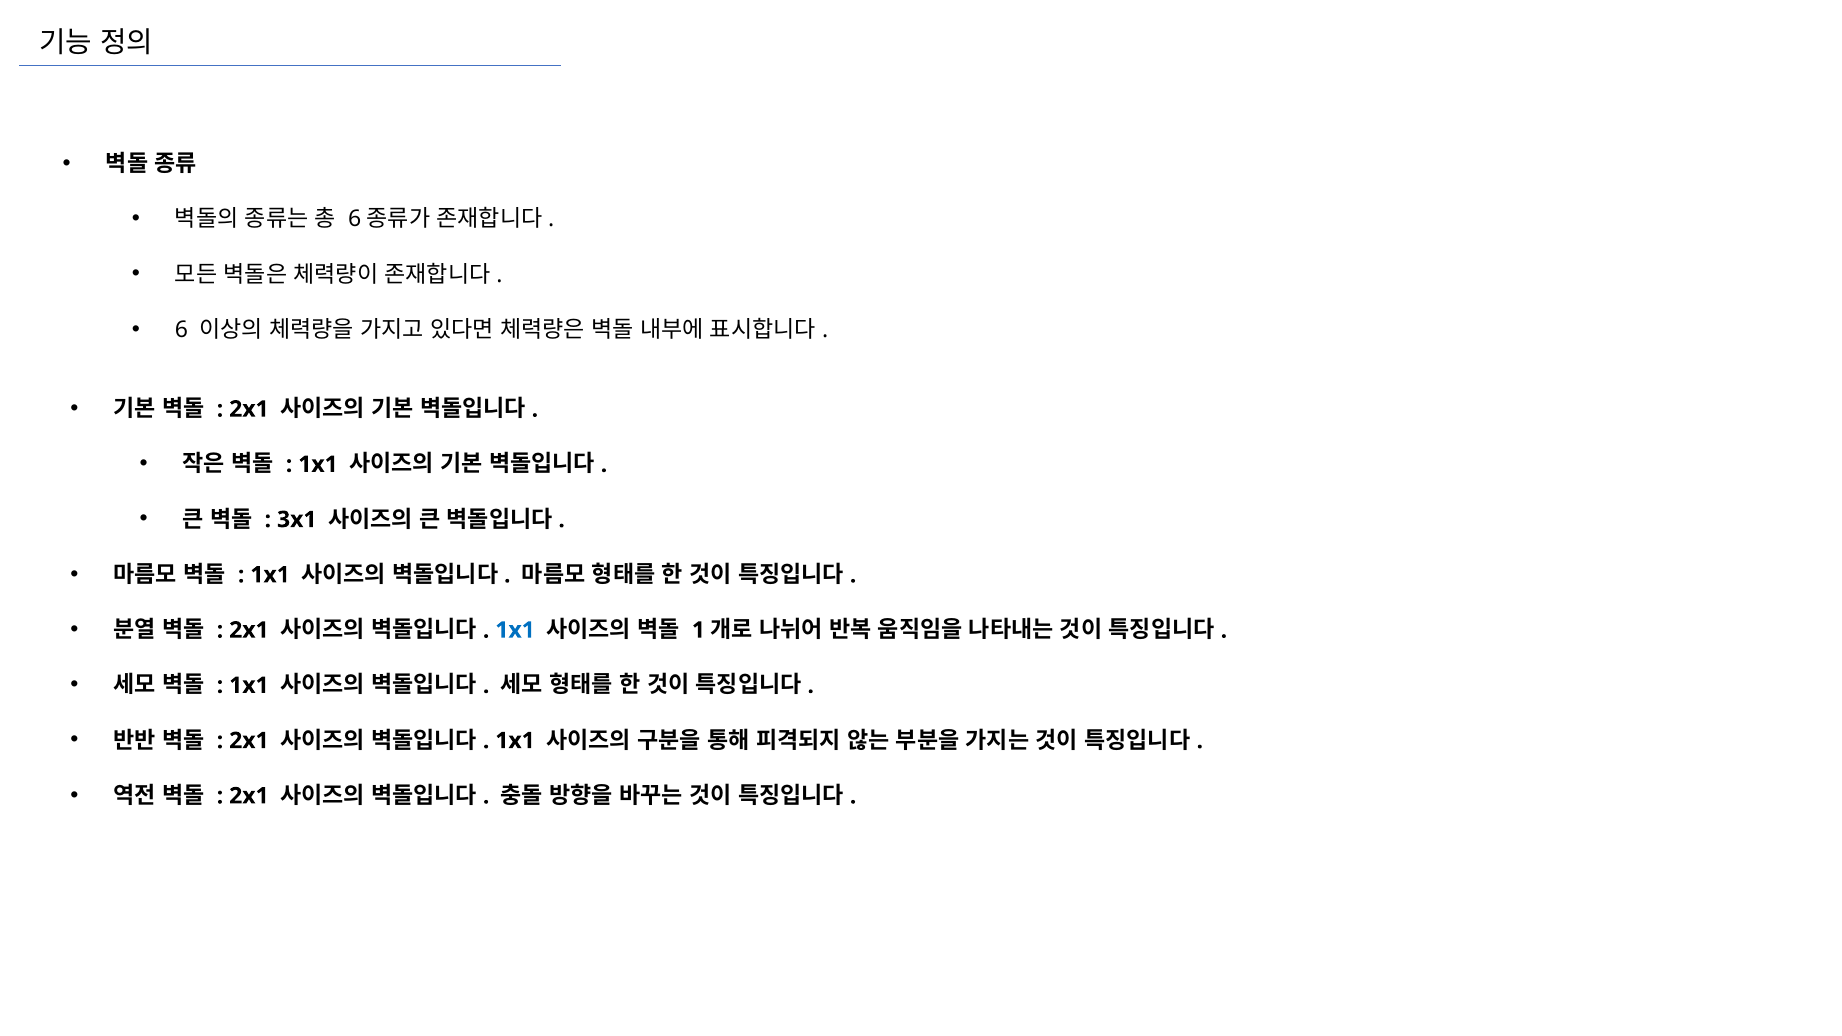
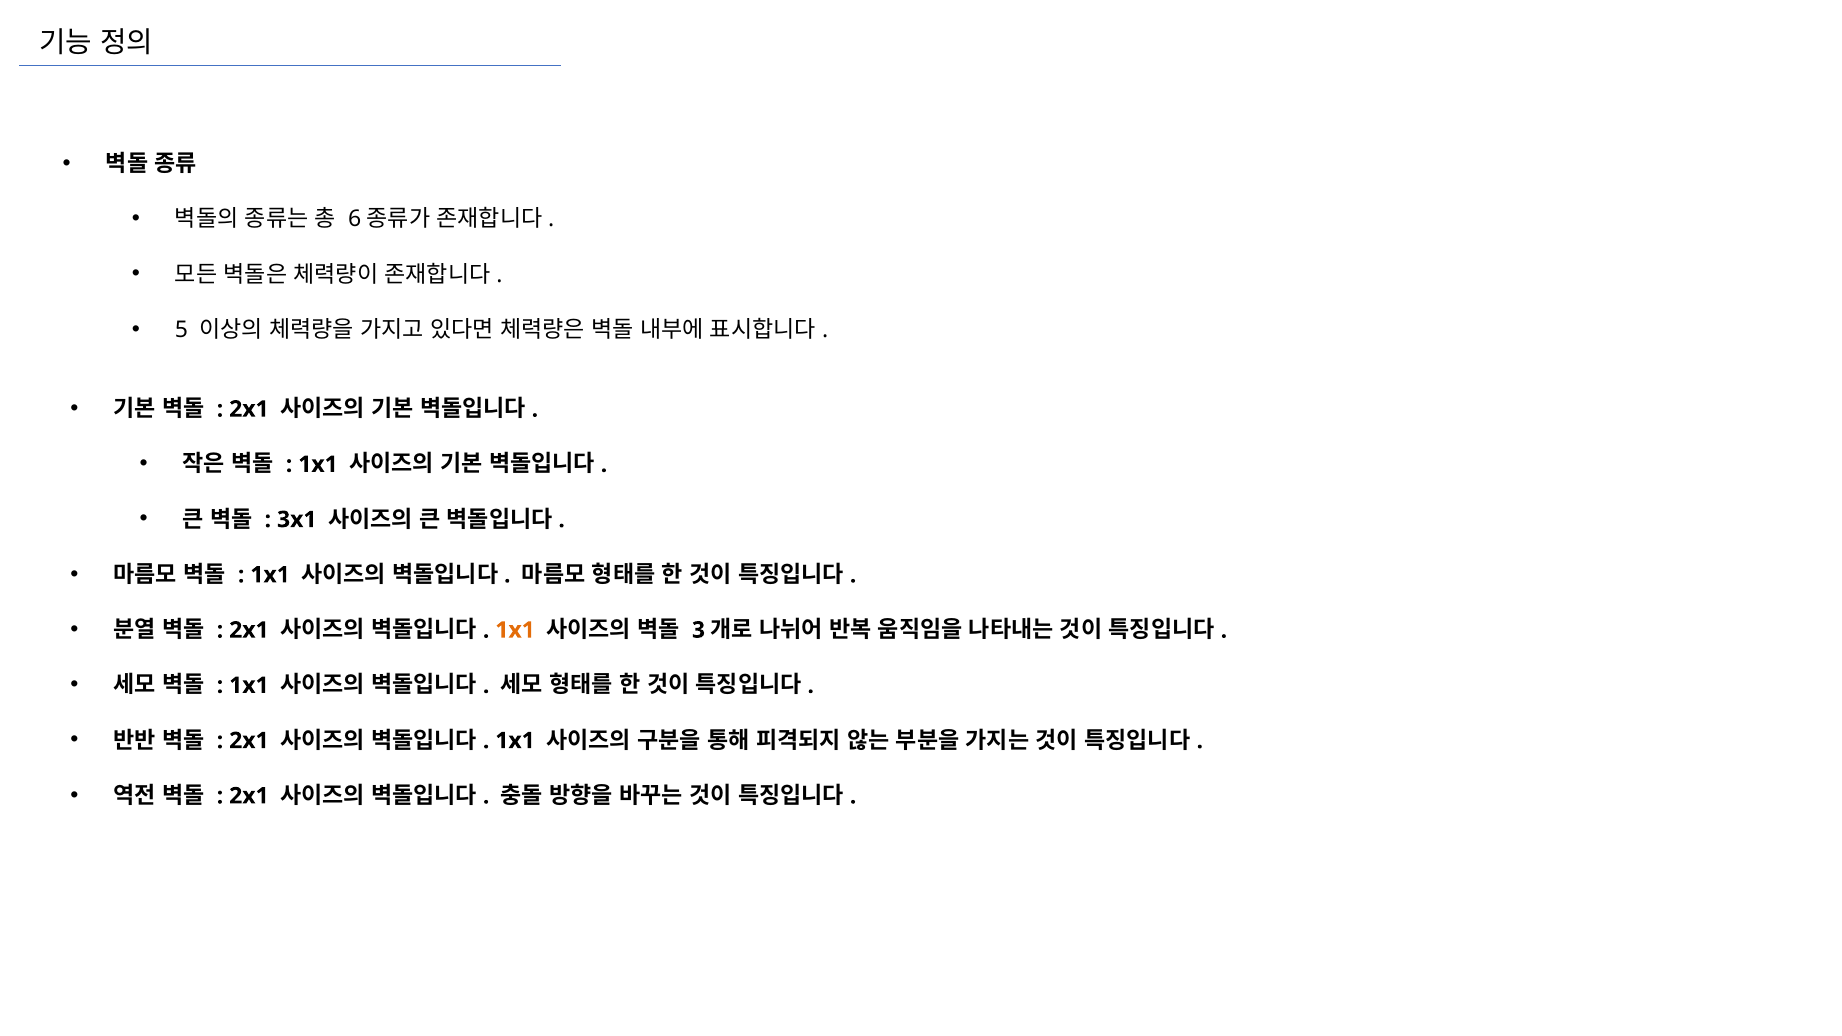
6: 6 -> 5 (182, 330)
1x1 colour: blue -> orange (515, 630)
1: 1 -> 3 (698, 630)
